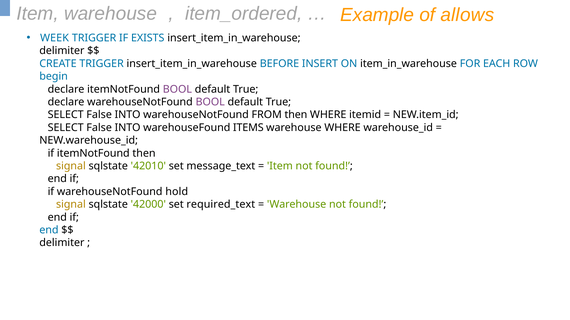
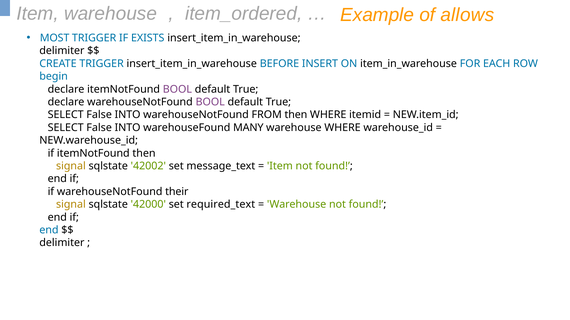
WEEK: WEEK -> MOST (55, 38)
ITEMS: ITEMS -> MANY (248, 128)
42010: 42010 -> 42002 (148, 166)
hold: hold -> their (177, 192)
